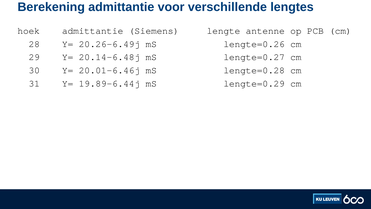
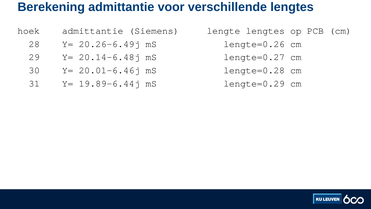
lengte antenne: antenne -> lengtes (265, 31)
